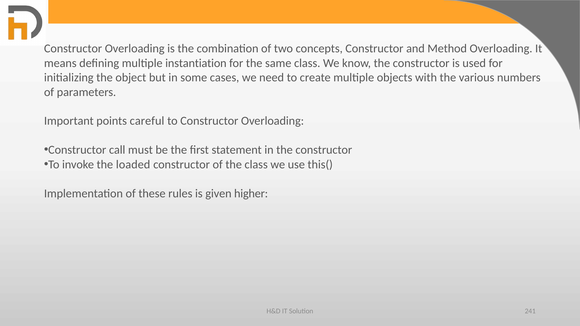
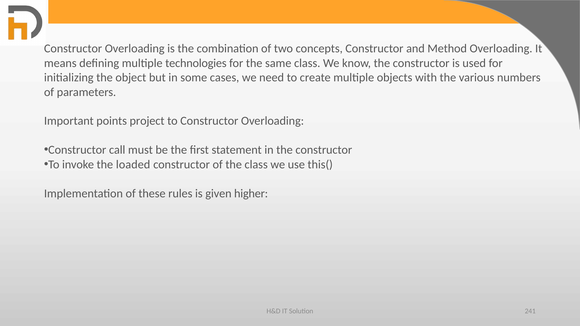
instantiation: instantiation -> technologies (196, 63)
careful: careful -> project (147, 121)
